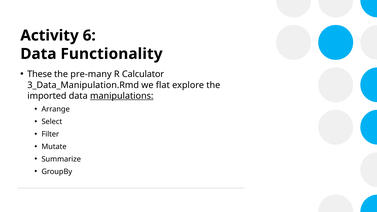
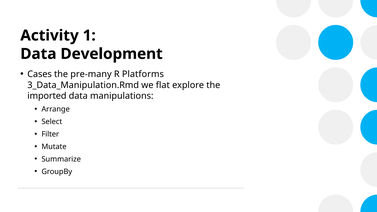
6: 6 -> 1 (89, 36)
Functionality: Functionality -> Development (112, 54)
These: These -> Cases (40, 74)
Calculator: Calculator -> Platforms (143, 74)
manipulations underline: present -> none (122, 96)
